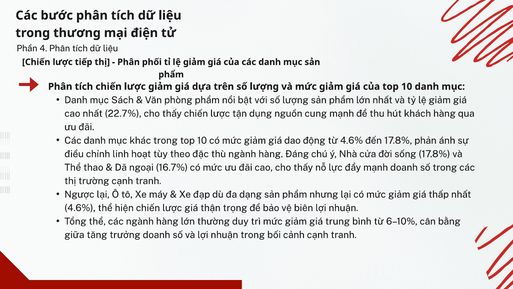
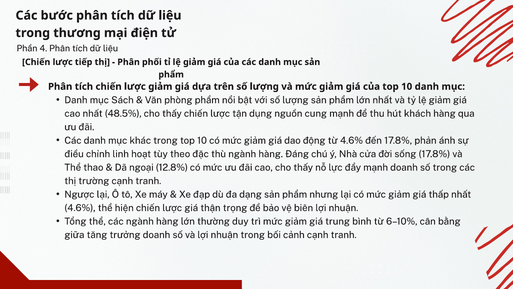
22.7%: 22.7% -> 48.5% (123, 113)
16.7%: 16.7% -> 12.8% (172, 167)
